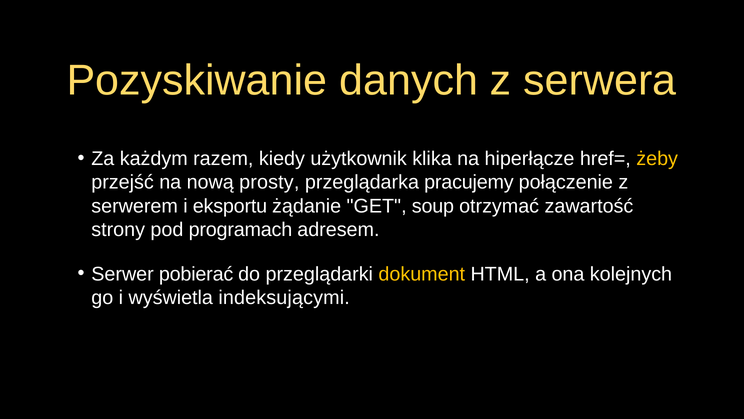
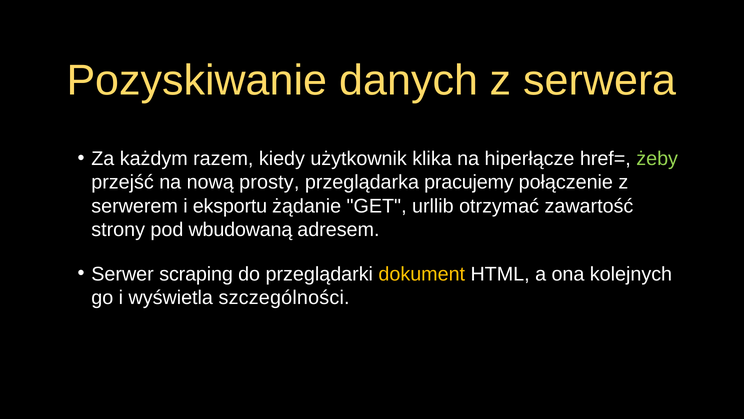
żeby colour: yellow -> light green (657, 159)
soup: soup -> urllib (433, 206)
programach: programach -> wbudowaną (240, 230)
pobierać: pobierać -> scraping (196, 274)
indeksującymi: indeksującymi -> szczególności (284, 297)
